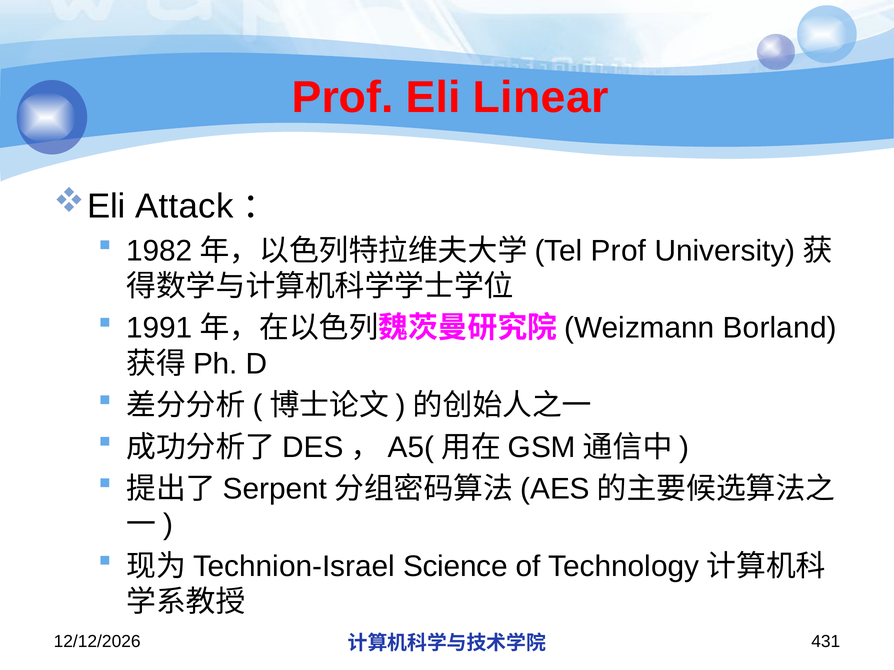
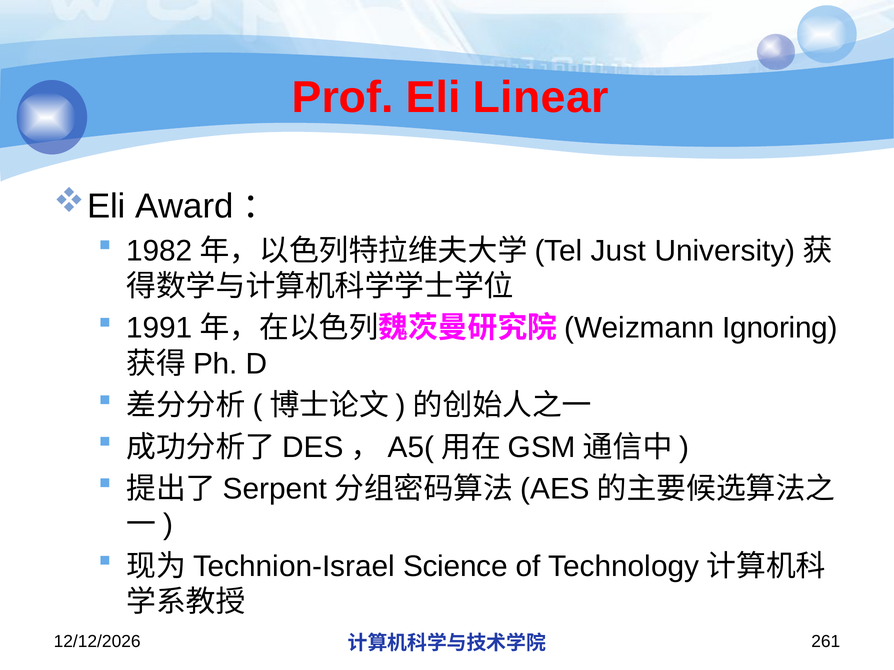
Attack: Attack -> Award (184, 207)
Prof: Prof -> Just (618, 251)
Borland: Borland -> Ignoring (780, 328)
431: 431 -> 261 (826, 642)
